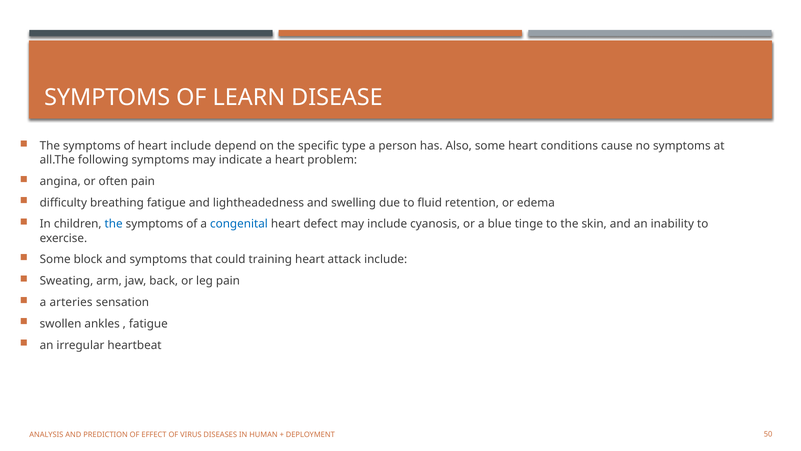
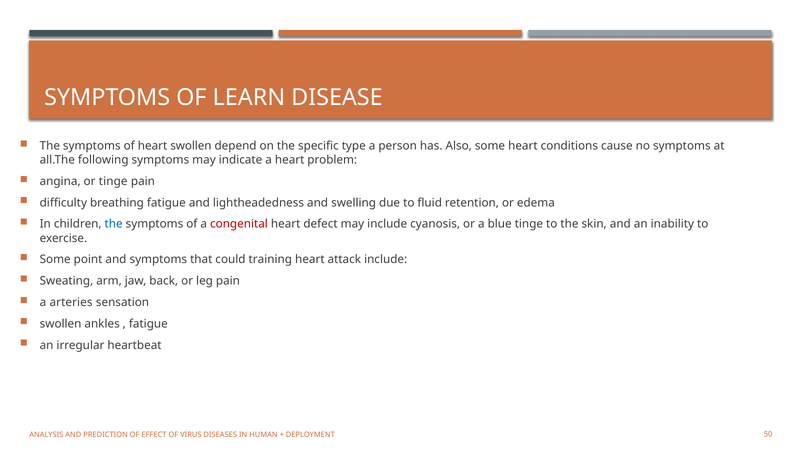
heart include: include -> swollen (191, 146)
or often: often -> tinge (113, 181)
congenital colour: blue -> red (239, 224)
block: block -> point (88, 259)
